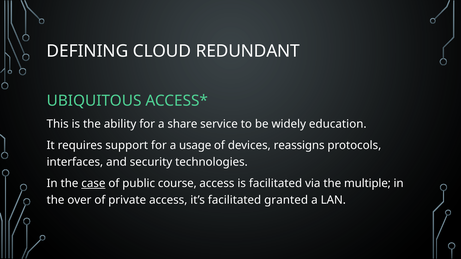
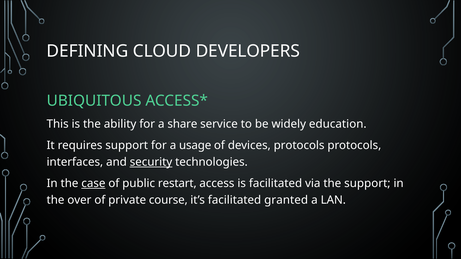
REDUNDANT: REDUNDANT -> DEVELOPERS (248, 51)
devices reassigns: reassigns -> protocols (299, 146)
security underline: none -> present (151, 162)
course: course -> restart (177, 184)
the multiple: multiple -> support (367, 184)
private access: access -> course (168, 200)
